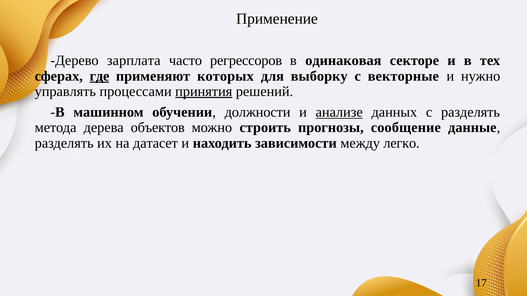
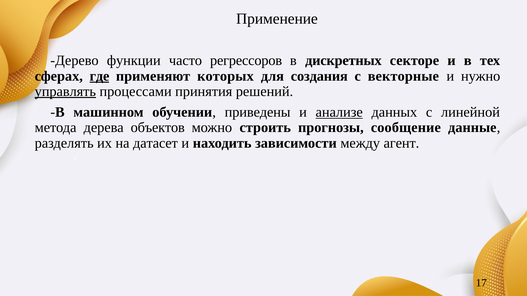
зарплата: зарплата -> функции (134, 61)
одинаковая: одинаковая -> дискретных (343, 61)
выборку: выборку -> создания (319, 76)
управлять underline: none -> present (65, 92)
принятия underline: present -> none (204, 92)
должности: должности -> приведены (258, 112)
с разделять: разделять -> линейной (470, 112)
легко: легко -> агент (401, 143)
